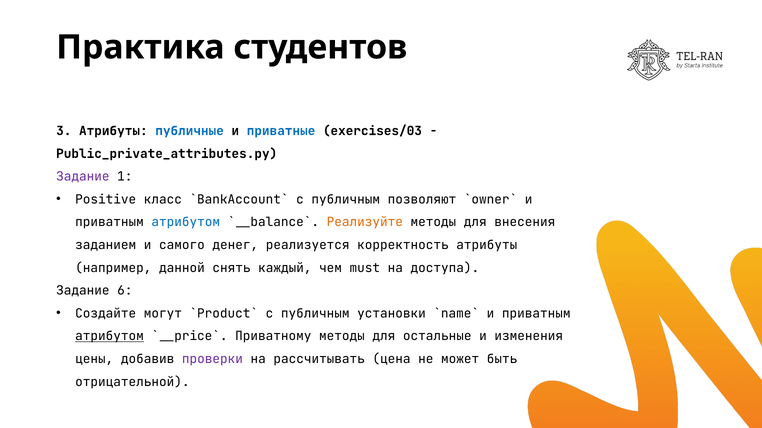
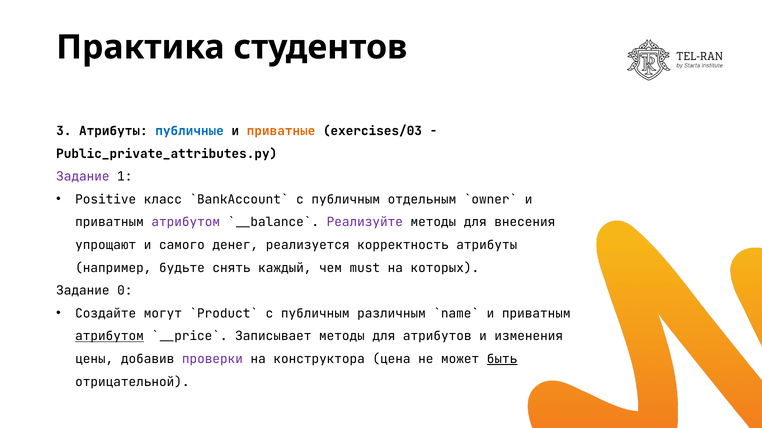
приватные colour: blue -> orange (281, 131)
позволяют: позволяют -> отдельным (422, 200)
атрибутом colour: blue -> purple (186, 223)
Реализуйте colour: orange -> purple (365, 223)
заданием: заданием -> упрощают (106, 245)
данной: данной -> будьте (182, 268)
доступа: доступа -> которых (445, 268)
6: 6 -> 0 (125, 291)
установки: установки -> различным (391, 314)
Приватному: Приватному -> Записывает (273, 337)
остальные: остальные -> атрибутов (437, 337)
рассчитывать: рассчитывать -> конструктора (319, 360)
быть underline: none -> present (502, 360)
